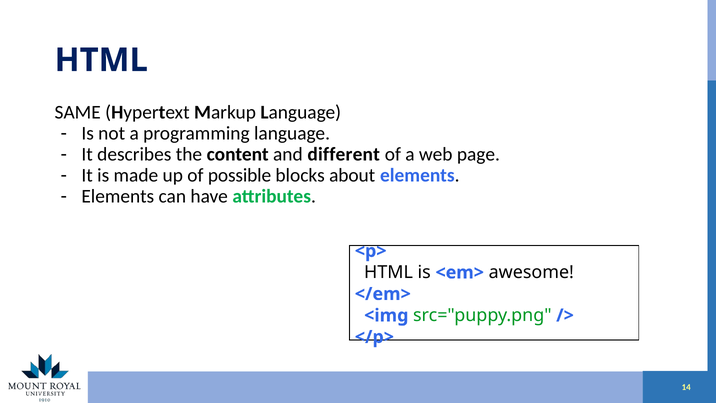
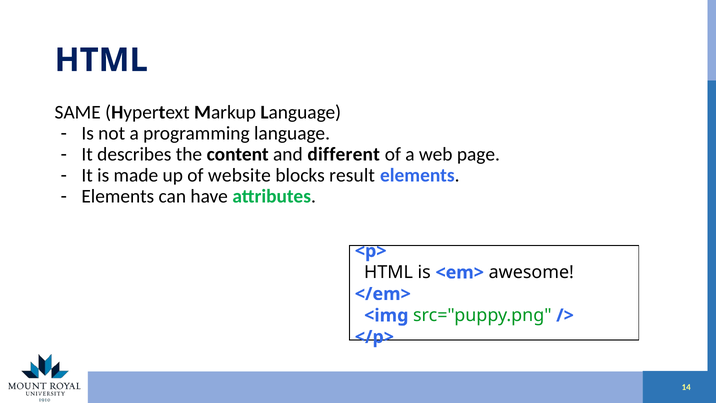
possible: possible -> website (239, 175)
about: about -> result (352, 175)
